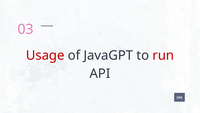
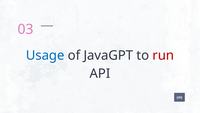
Usage colour: red -> blue (45, 55)
